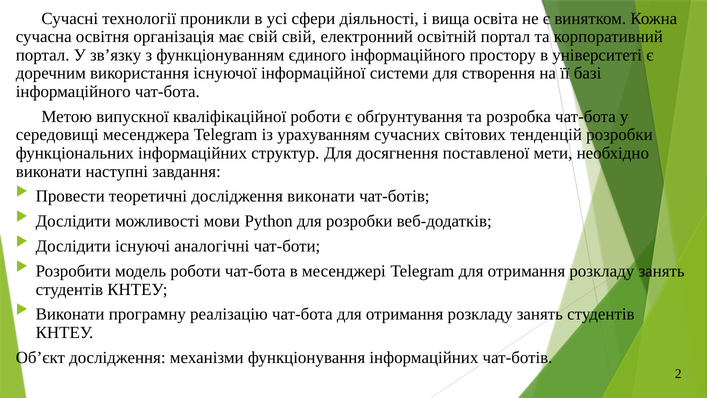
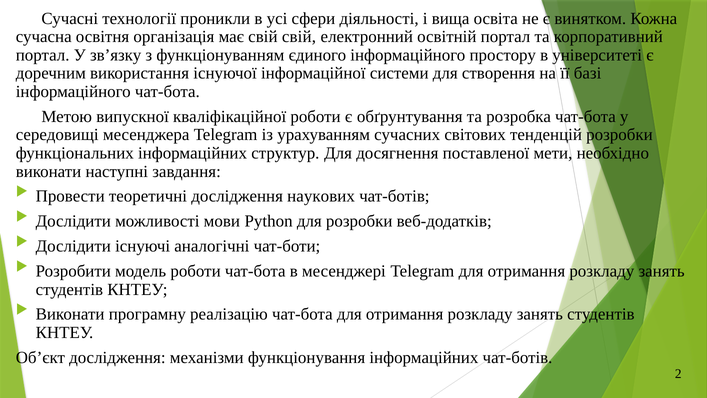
дослідження виконати: виконати -> наукових (321, 196)
